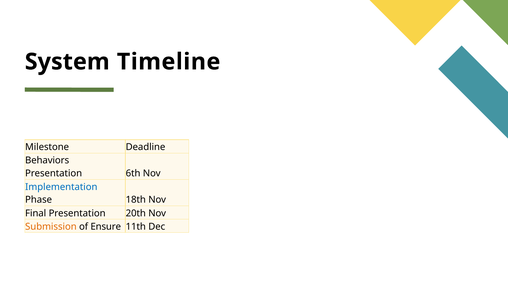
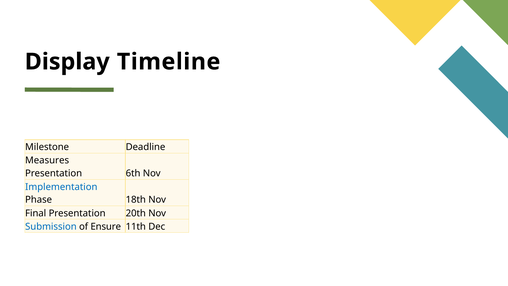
System: System -> Display (67, 62)
Behaviors: Behaviors -> Measures (47, 160)
Submission colour: orange -> blue (51, 226)
